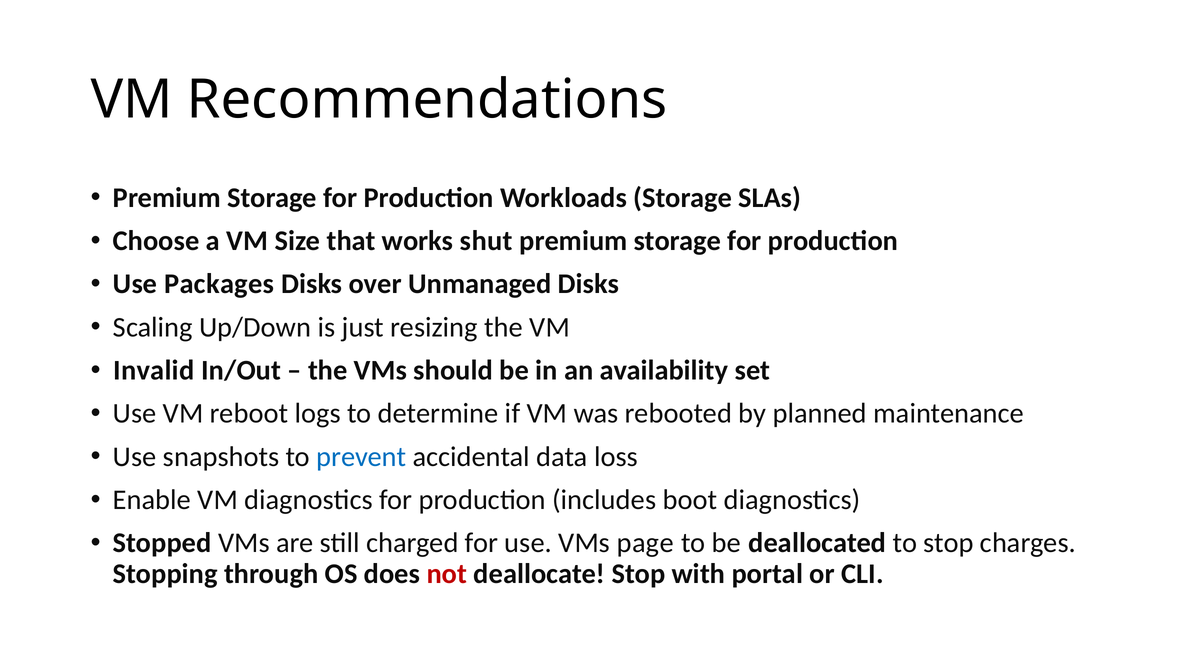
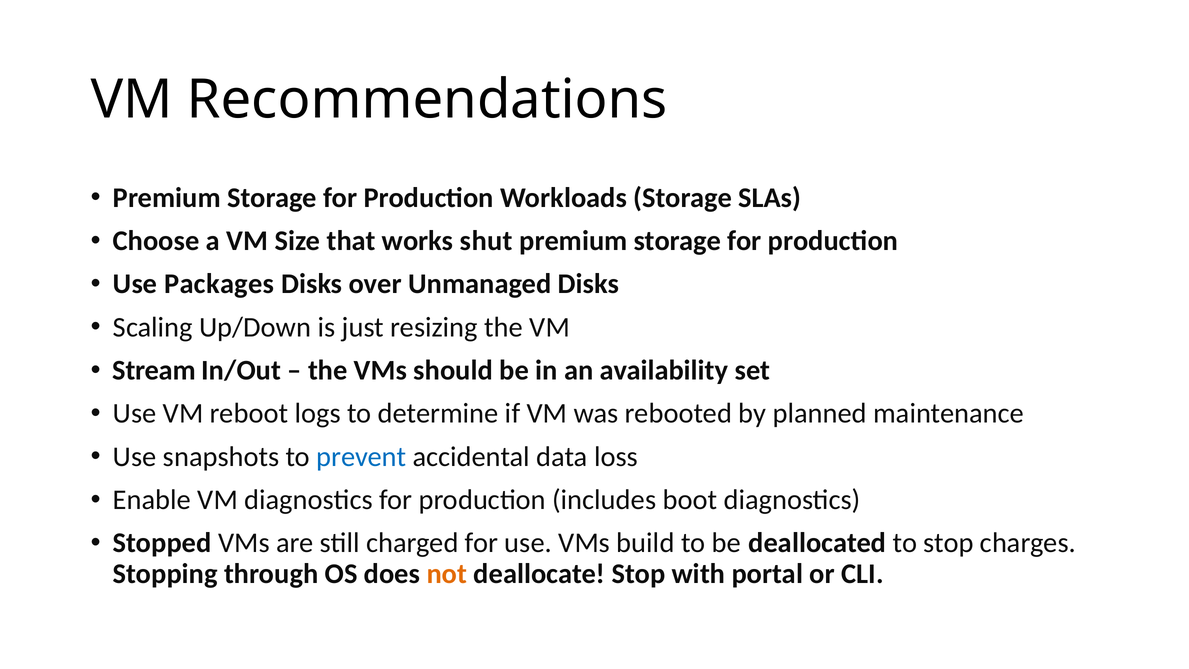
Invalid: Invalid -> Stream (154, 370)
page: page -> build (645, 543)
not colour: red -> orange (447, 574)
